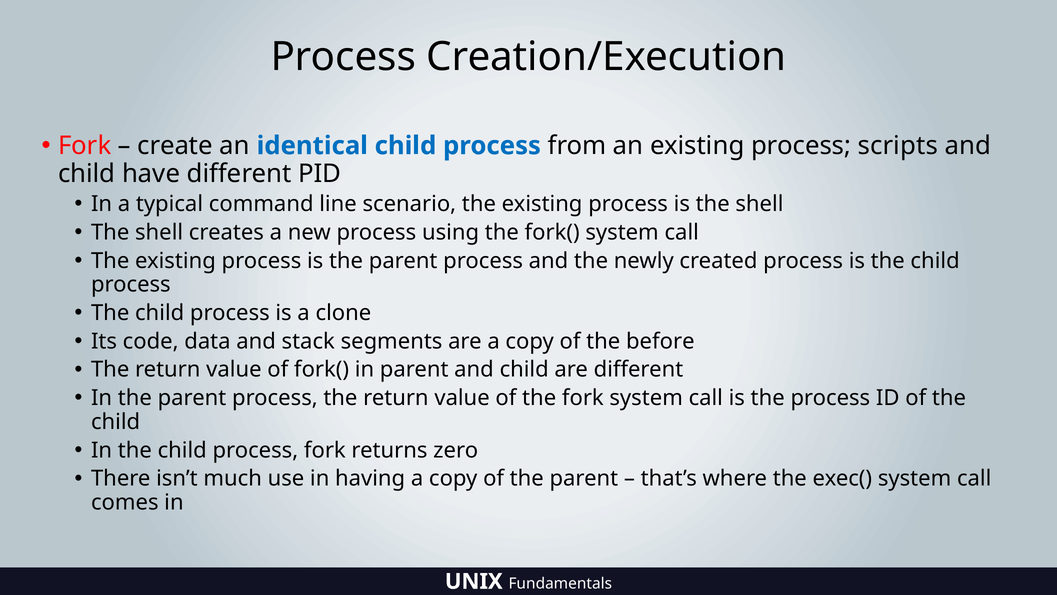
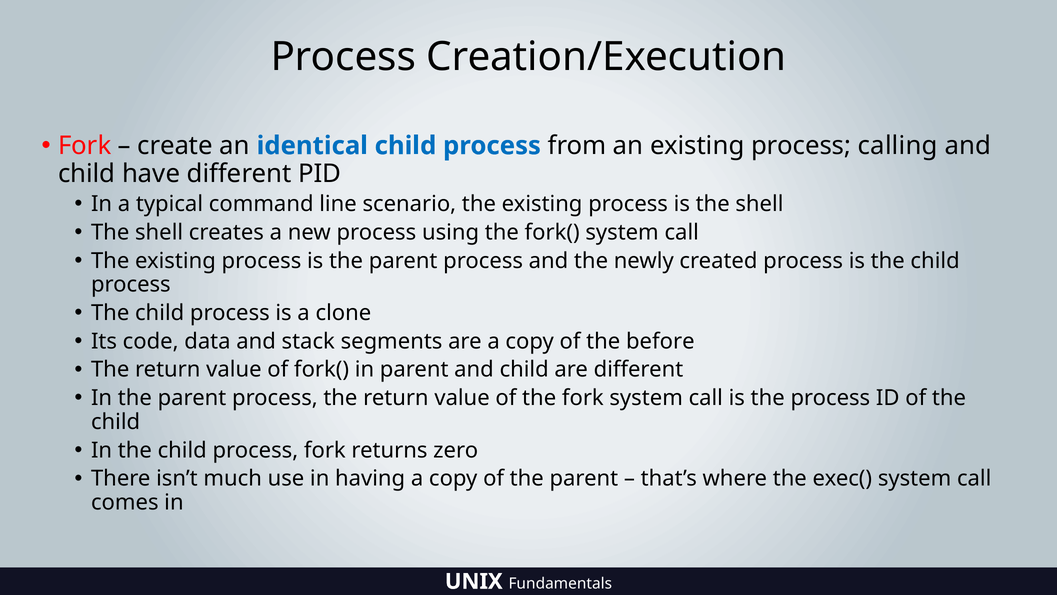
scripts: scripts -> calling (898, 146)
